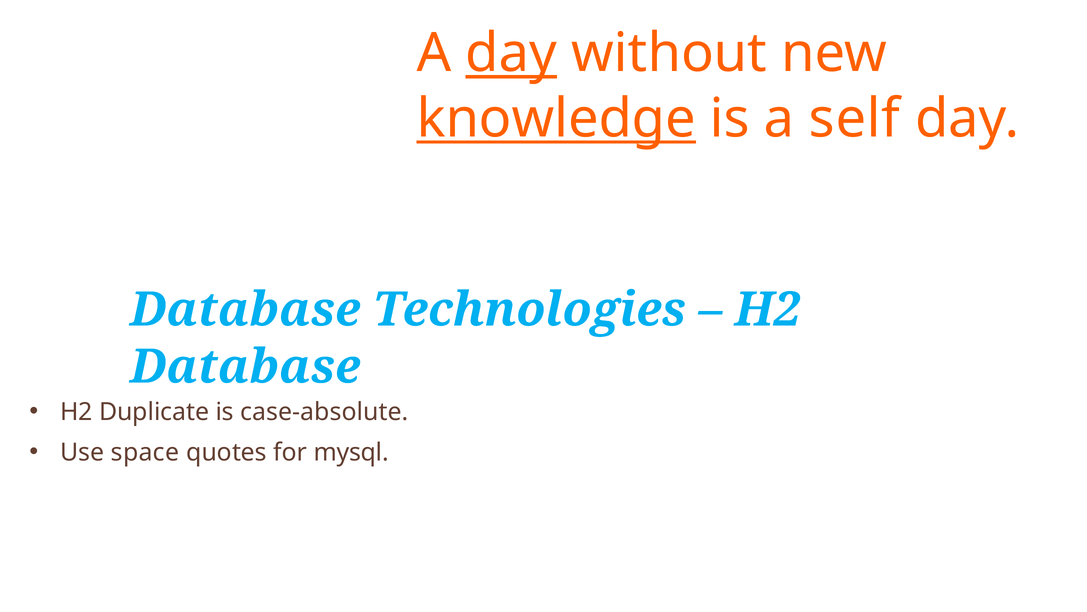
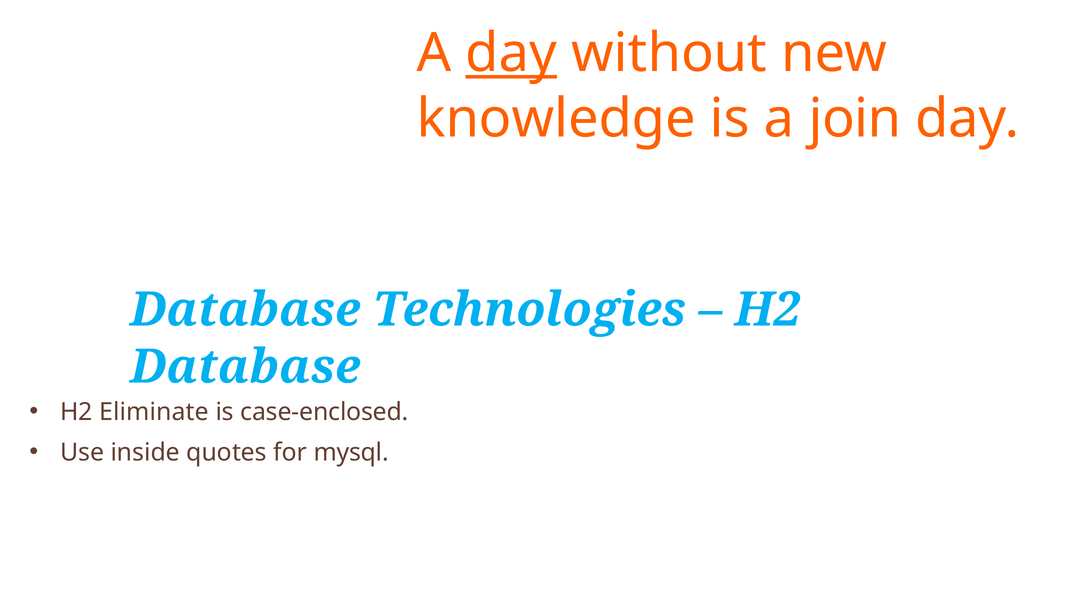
knowledge underline: present -> none (556, 119)
self: self -> join (855, 119)
Duplicate: Duplicate -> Eliminate (154, 411)
case-absolute: case-absolute -> case-enclosed (324, 411)
space: space -> inside (145, 452)
